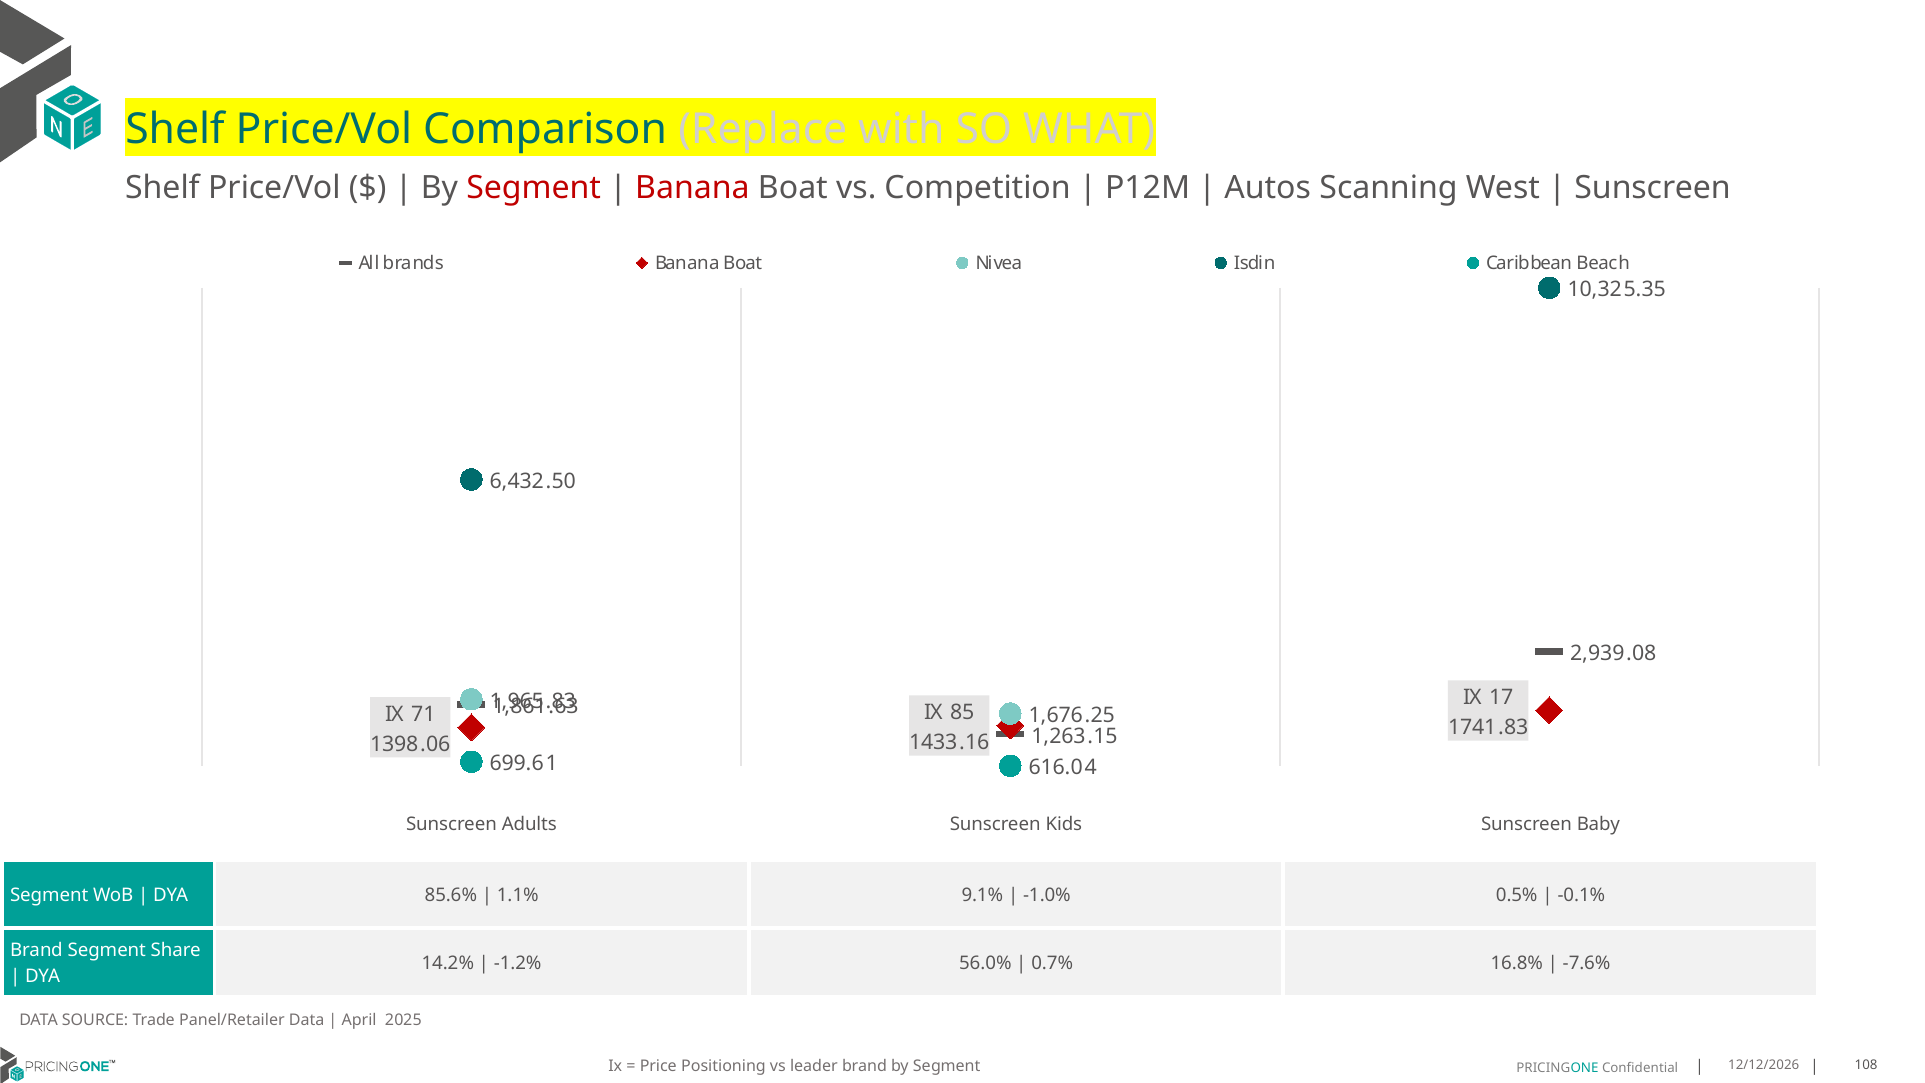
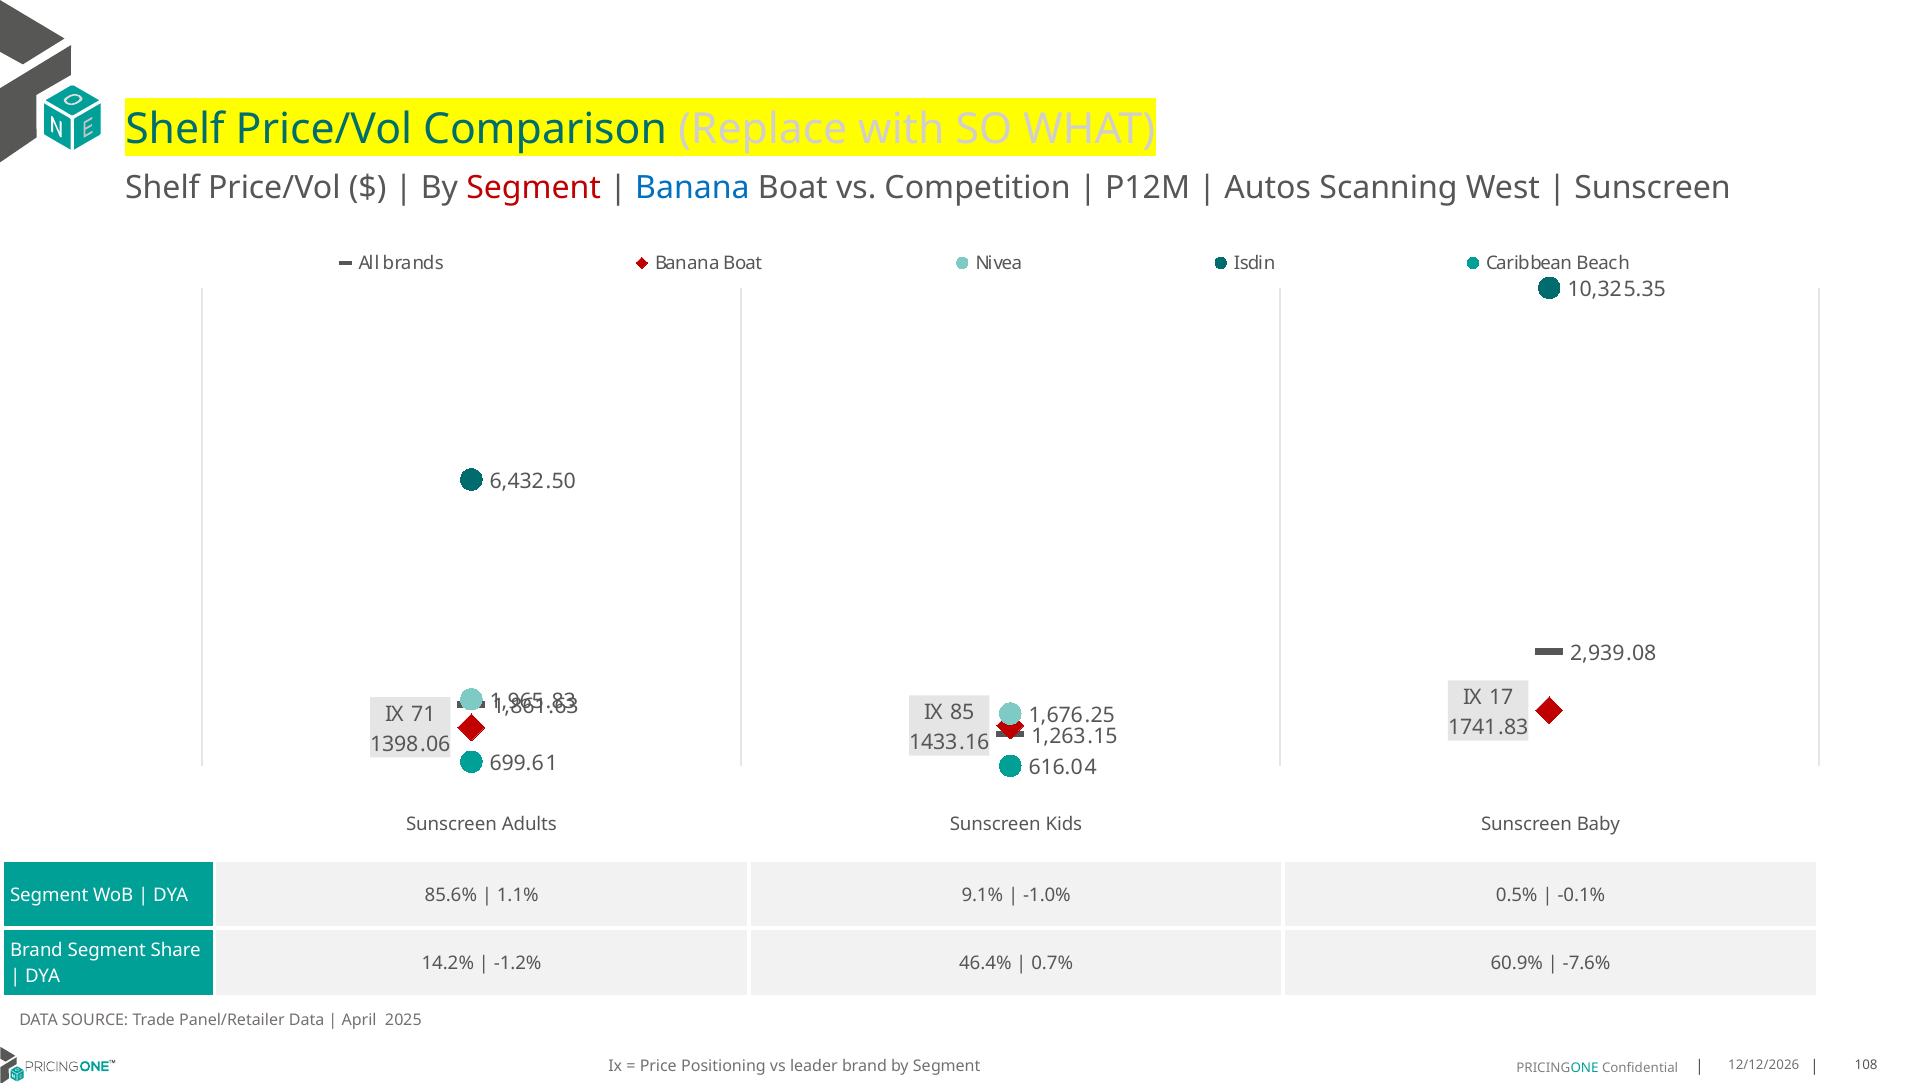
Banana colour: red -> blue (692, 188)
56.0%: 56.0% -> 46.4% (985, 963)
16.8%: 16.8% -> 60.9% (1517, 963)
